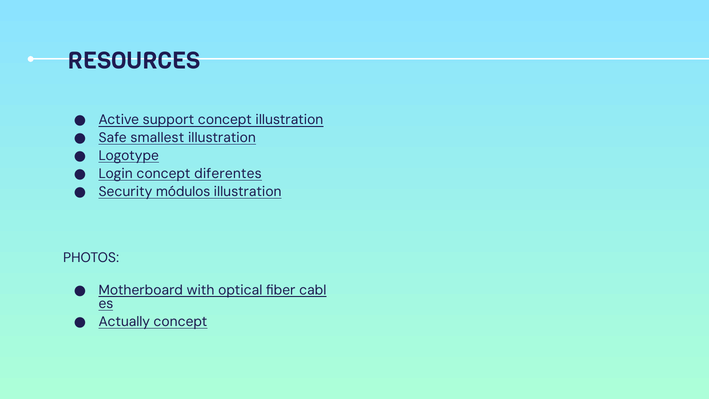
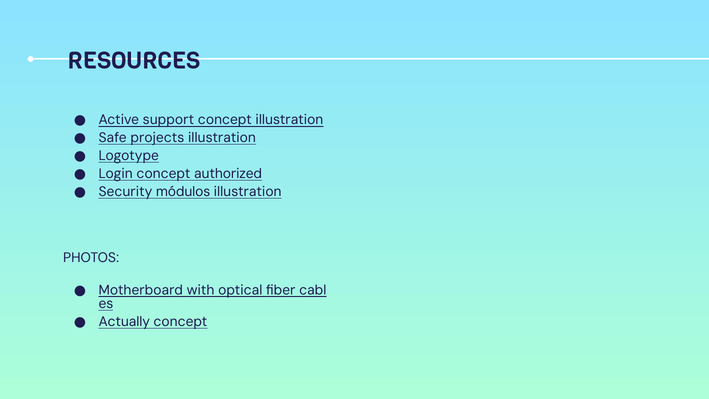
smallest: smallest -> projects (157, 138)
diferentes: diferentes -> authorized (228, 174)
